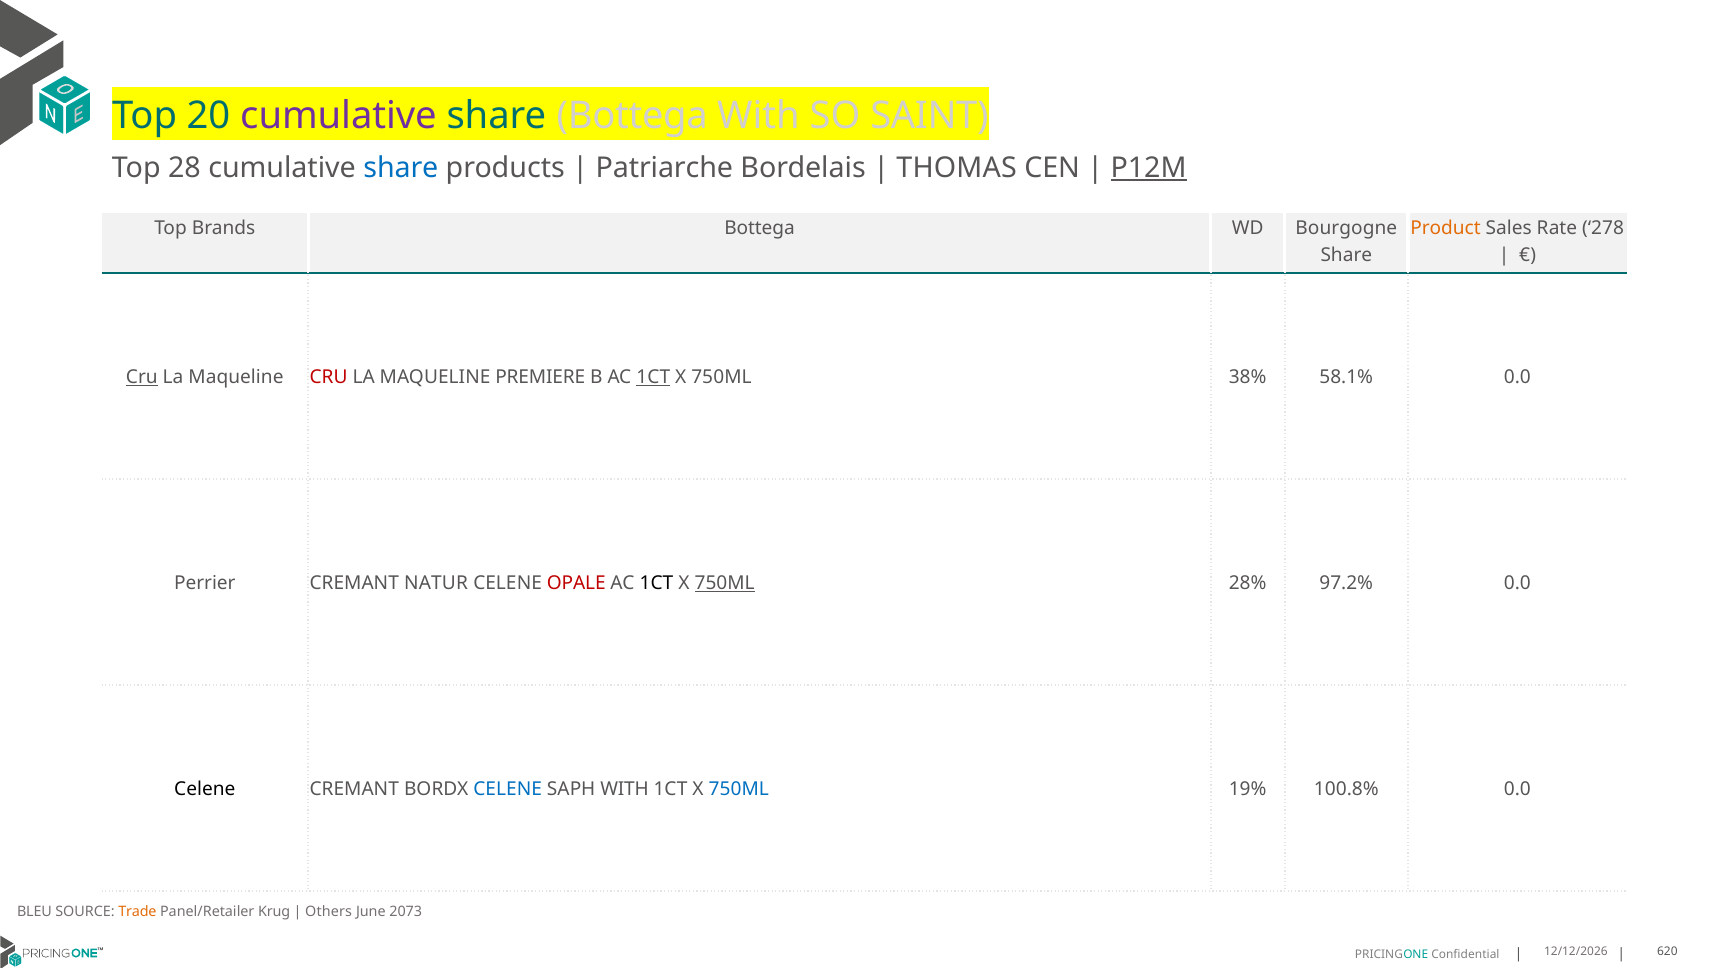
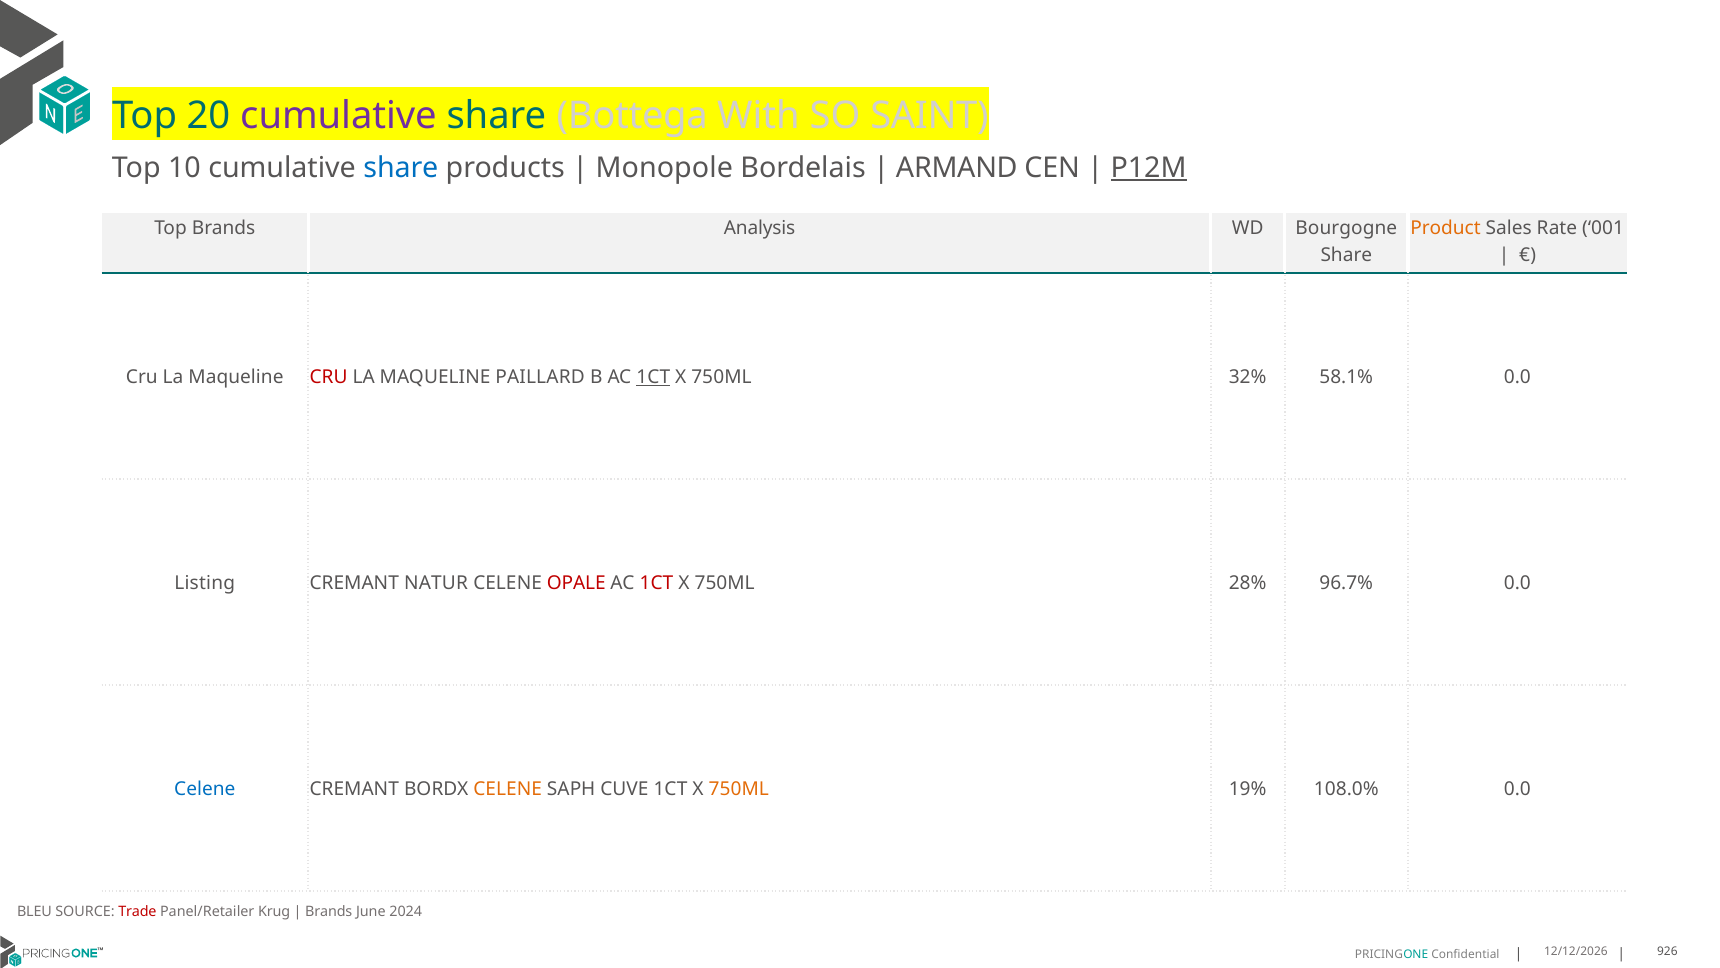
28: 28 -> 10 (184, 168)
Patriarche: Patriarche -> Monopole (664, 168)
THOMAS: THOMAS -> ARMAND (957, 168)
Brands Bottega: Bottega -> Analysis (760, 229)
278: 278 -> 001 (1603, 229)
Cru underline: present -> none (142, 377)
PREMIERE: PREMIERE -> PAILLARD (540, 377)
38%: 38% -> 32% (1248, 377)
Perrier: Perrier -> Listing (205, 583)
1CT colour: black -> red (656, 583)
750ML underline: present -> none (725, 583)
97.2%: 97.2% -> 96.7% (1346, 583)
Celene colour: black -> blue (205, 789)
CELENE colour: blue -> orange (508, 789)
SAPH WITH: WITH -> CUVE (624, 789)
750ML colour: blue -> orange (739, 789)
100.8%: 100.8% -> 108.0% (1346, 789)
Trade colour: orange -> red (137, 911)
Others: Others -> Brands (329, 911)
2073: 2073 -> 2024 (406, 911)
620: 620 -> 926 (1667, 951)
